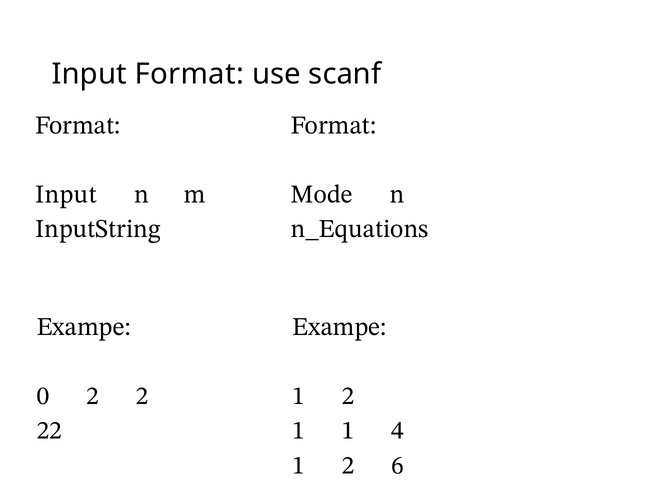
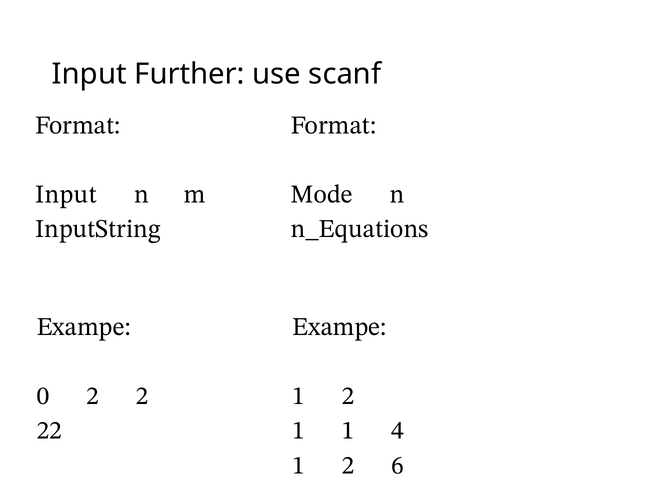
Input Format: Format -> Further (189, 74)
